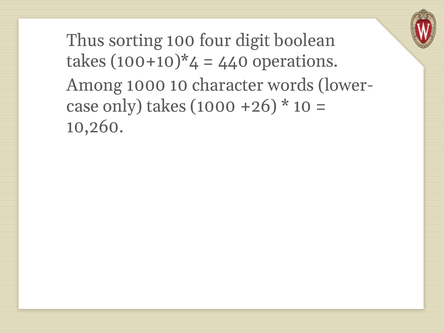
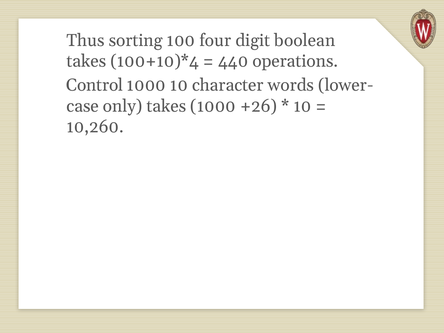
Among: Among -> Control (95, 85)
